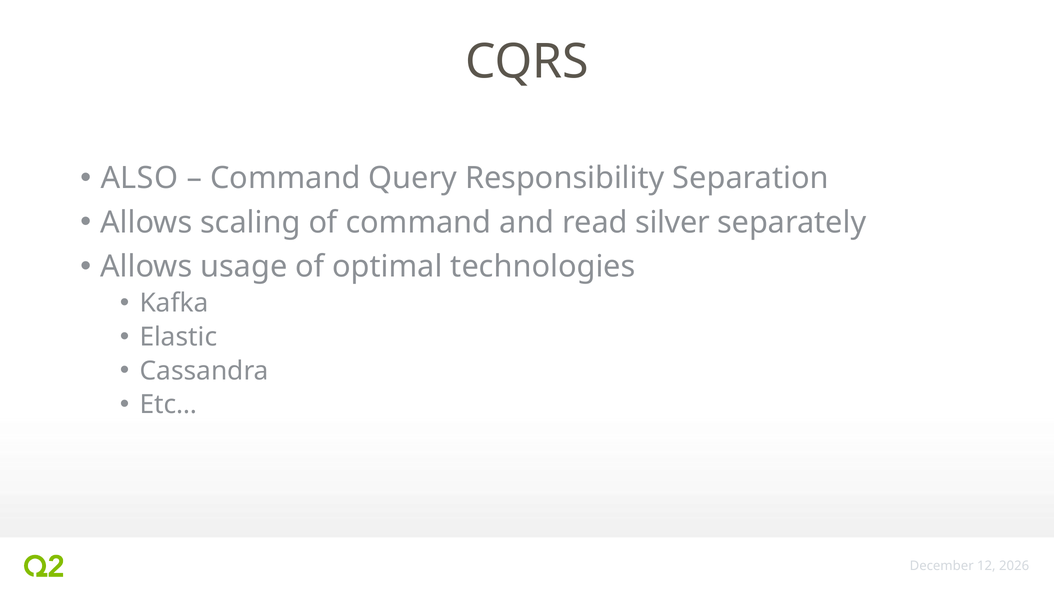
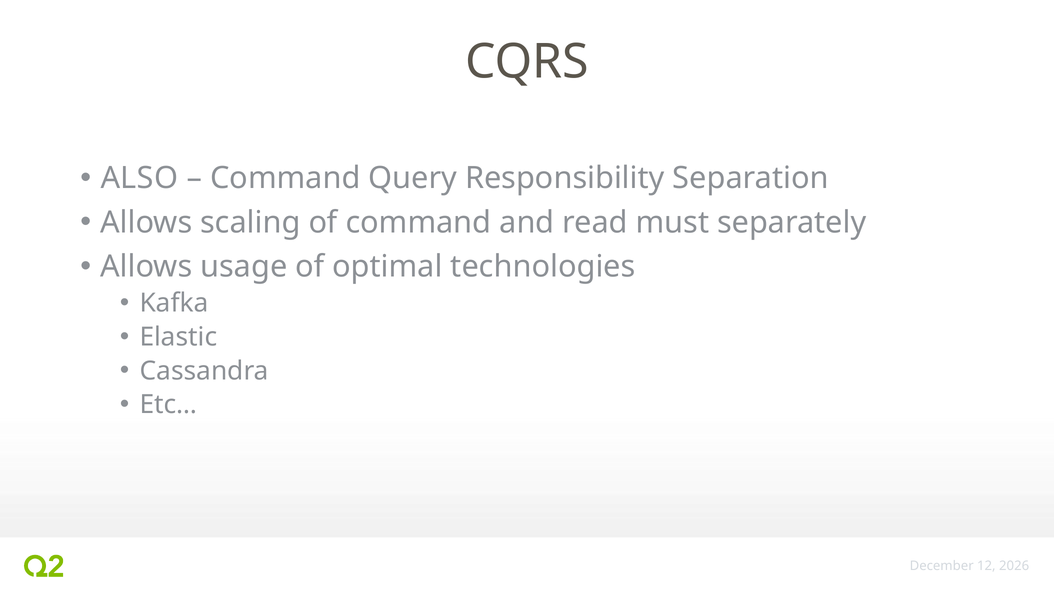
silver: silver -> must (672, 222)
